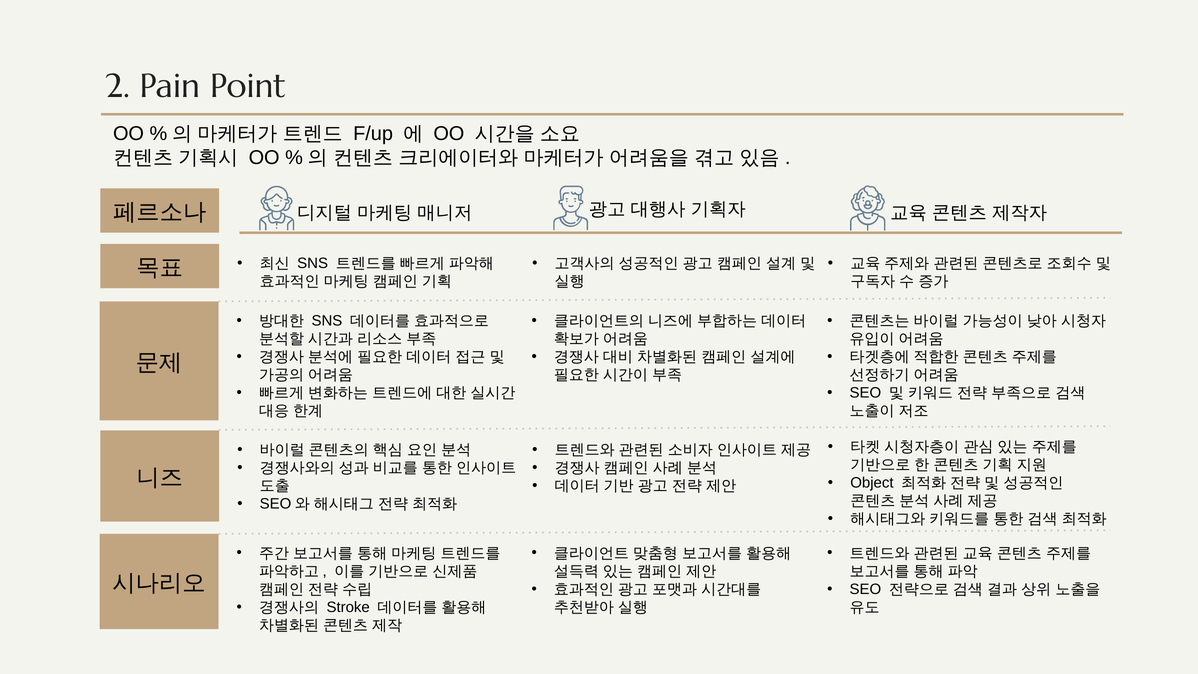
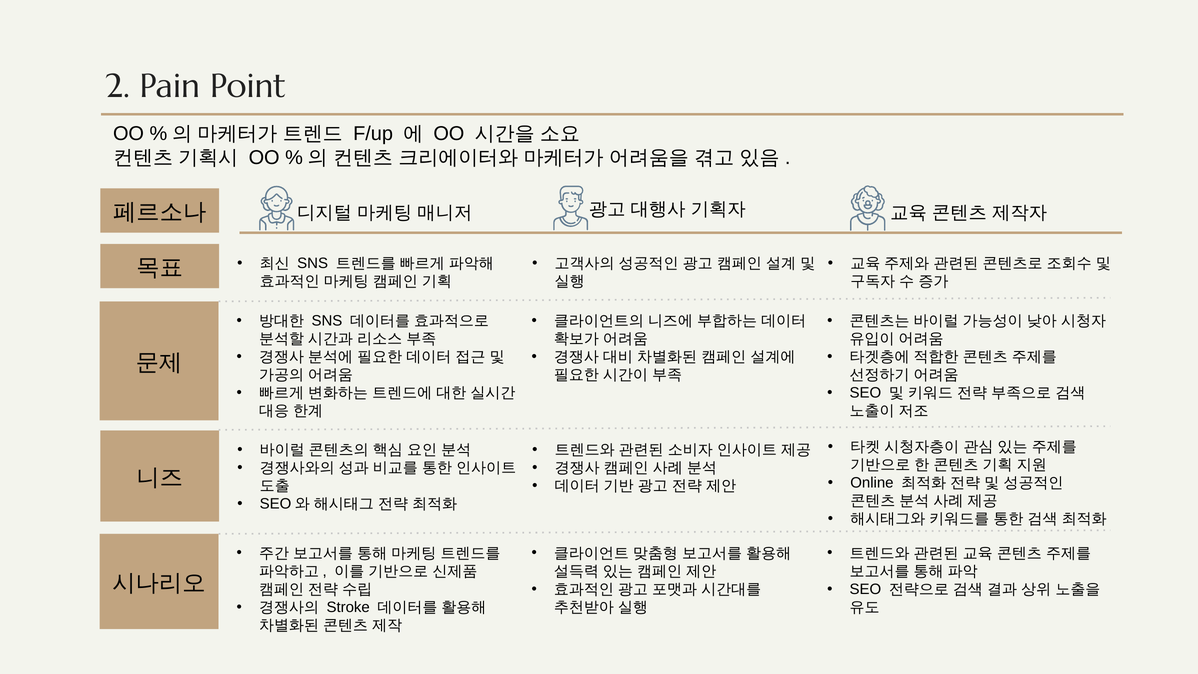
Object: Object -> Online (872, 483)
